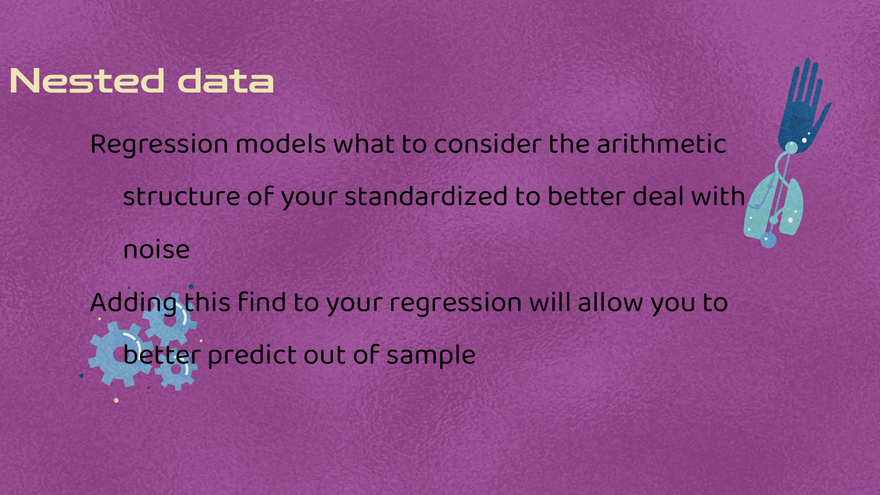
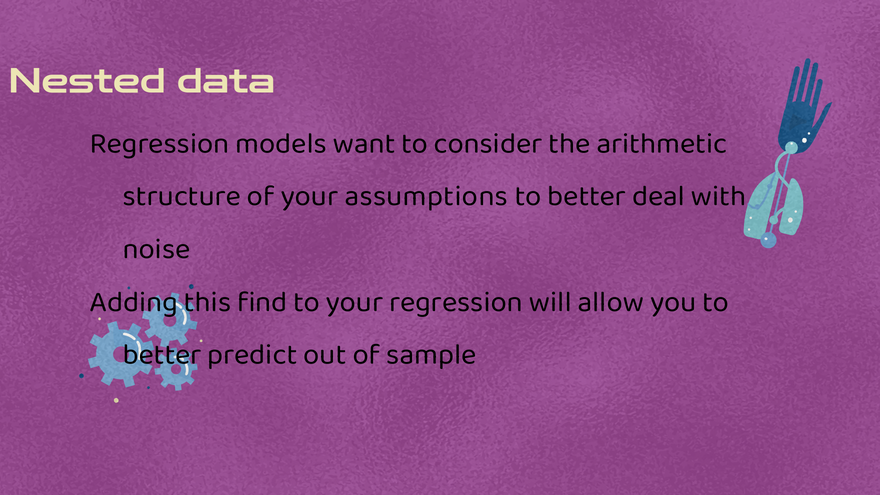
what: what -> want (364, 143)
standardized: standardized -> assumptions (426, 196)
